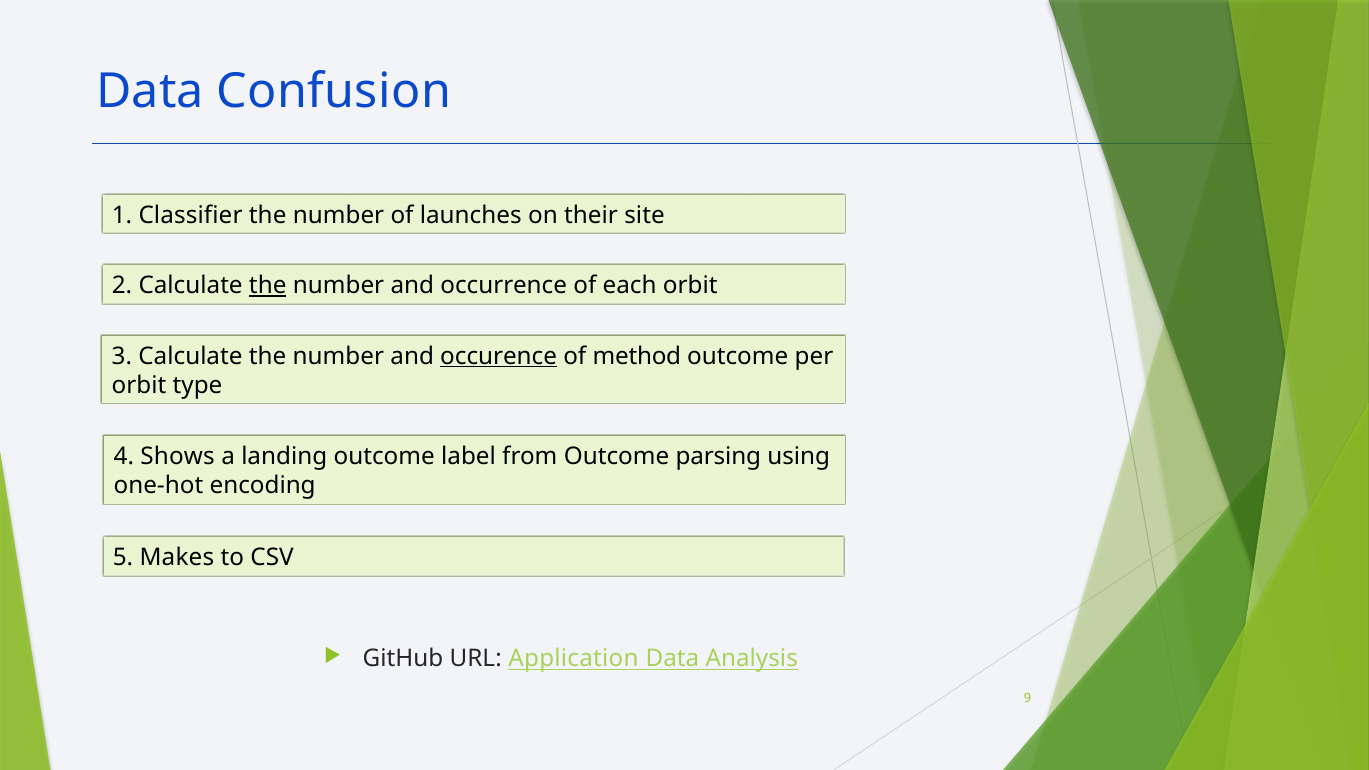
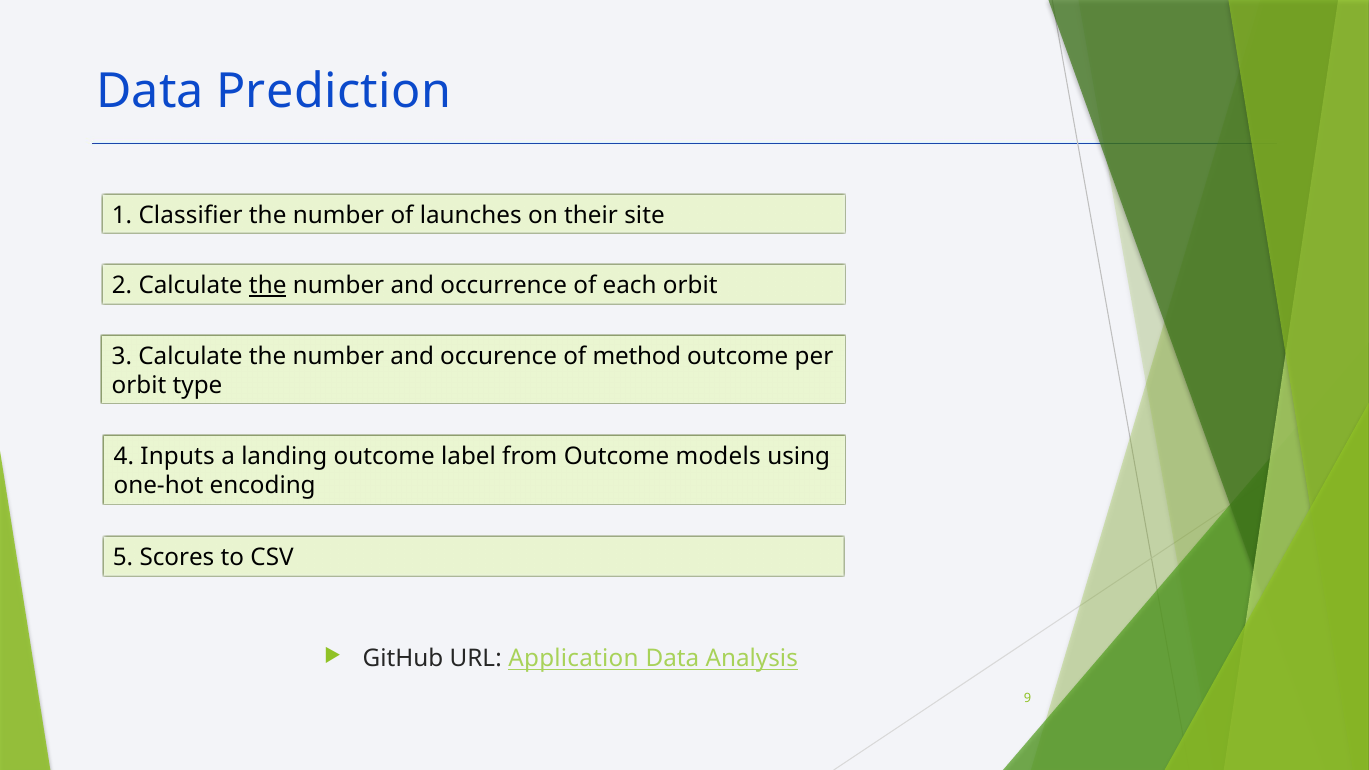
Confusion: Confusion -> Prediction (334, 91)
occurence underline: present -> none (499, 356)
Shows: Shows -> Inputs (178, 457)
parsing: parsing -> models (718, 457)
Makes: Makes -> Scores (177, 558)
